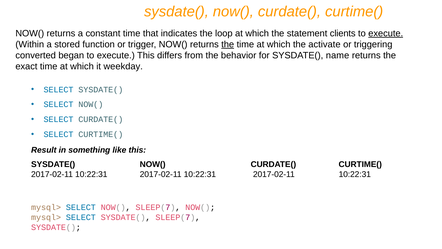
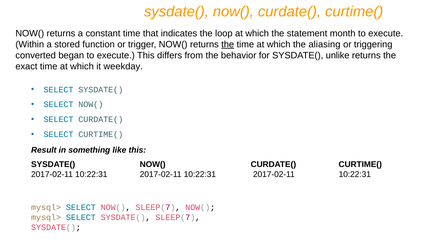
clients: clients -> month (343, 33)
execute underline: present -> none (386, 33)
activate: activate -> aliasing (324, 44)
name: name -> unlike (338, 55)
